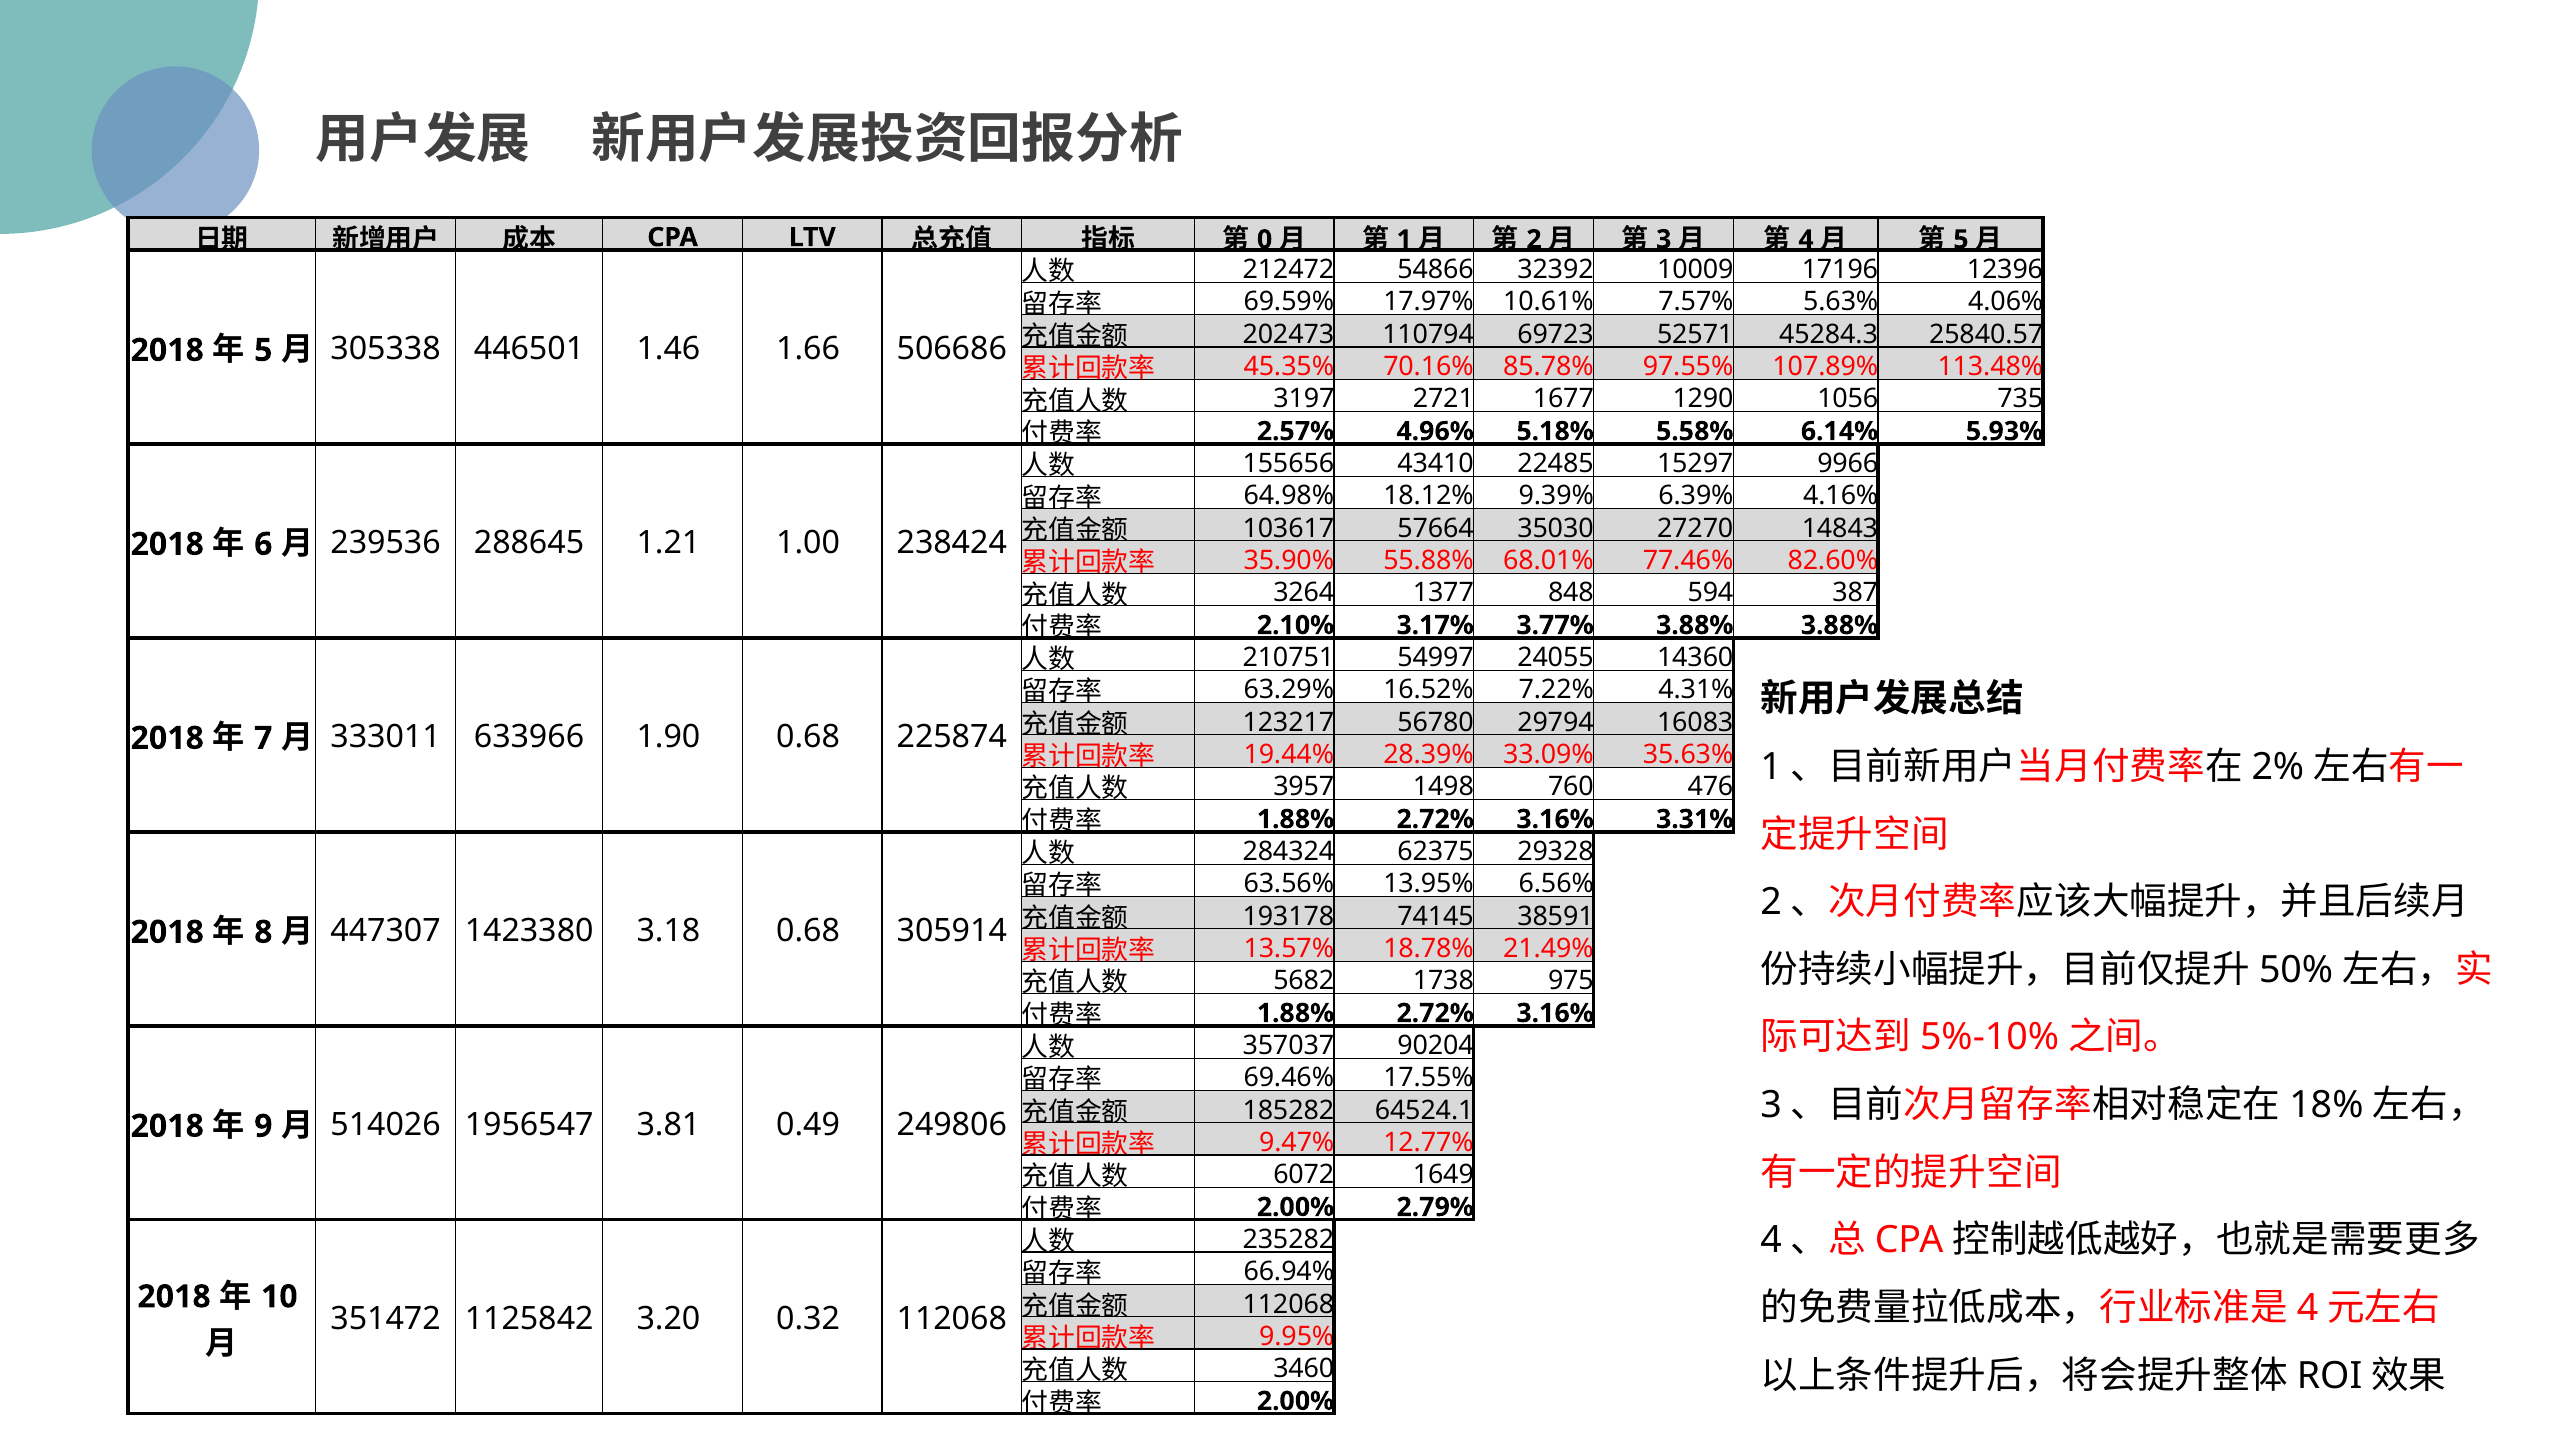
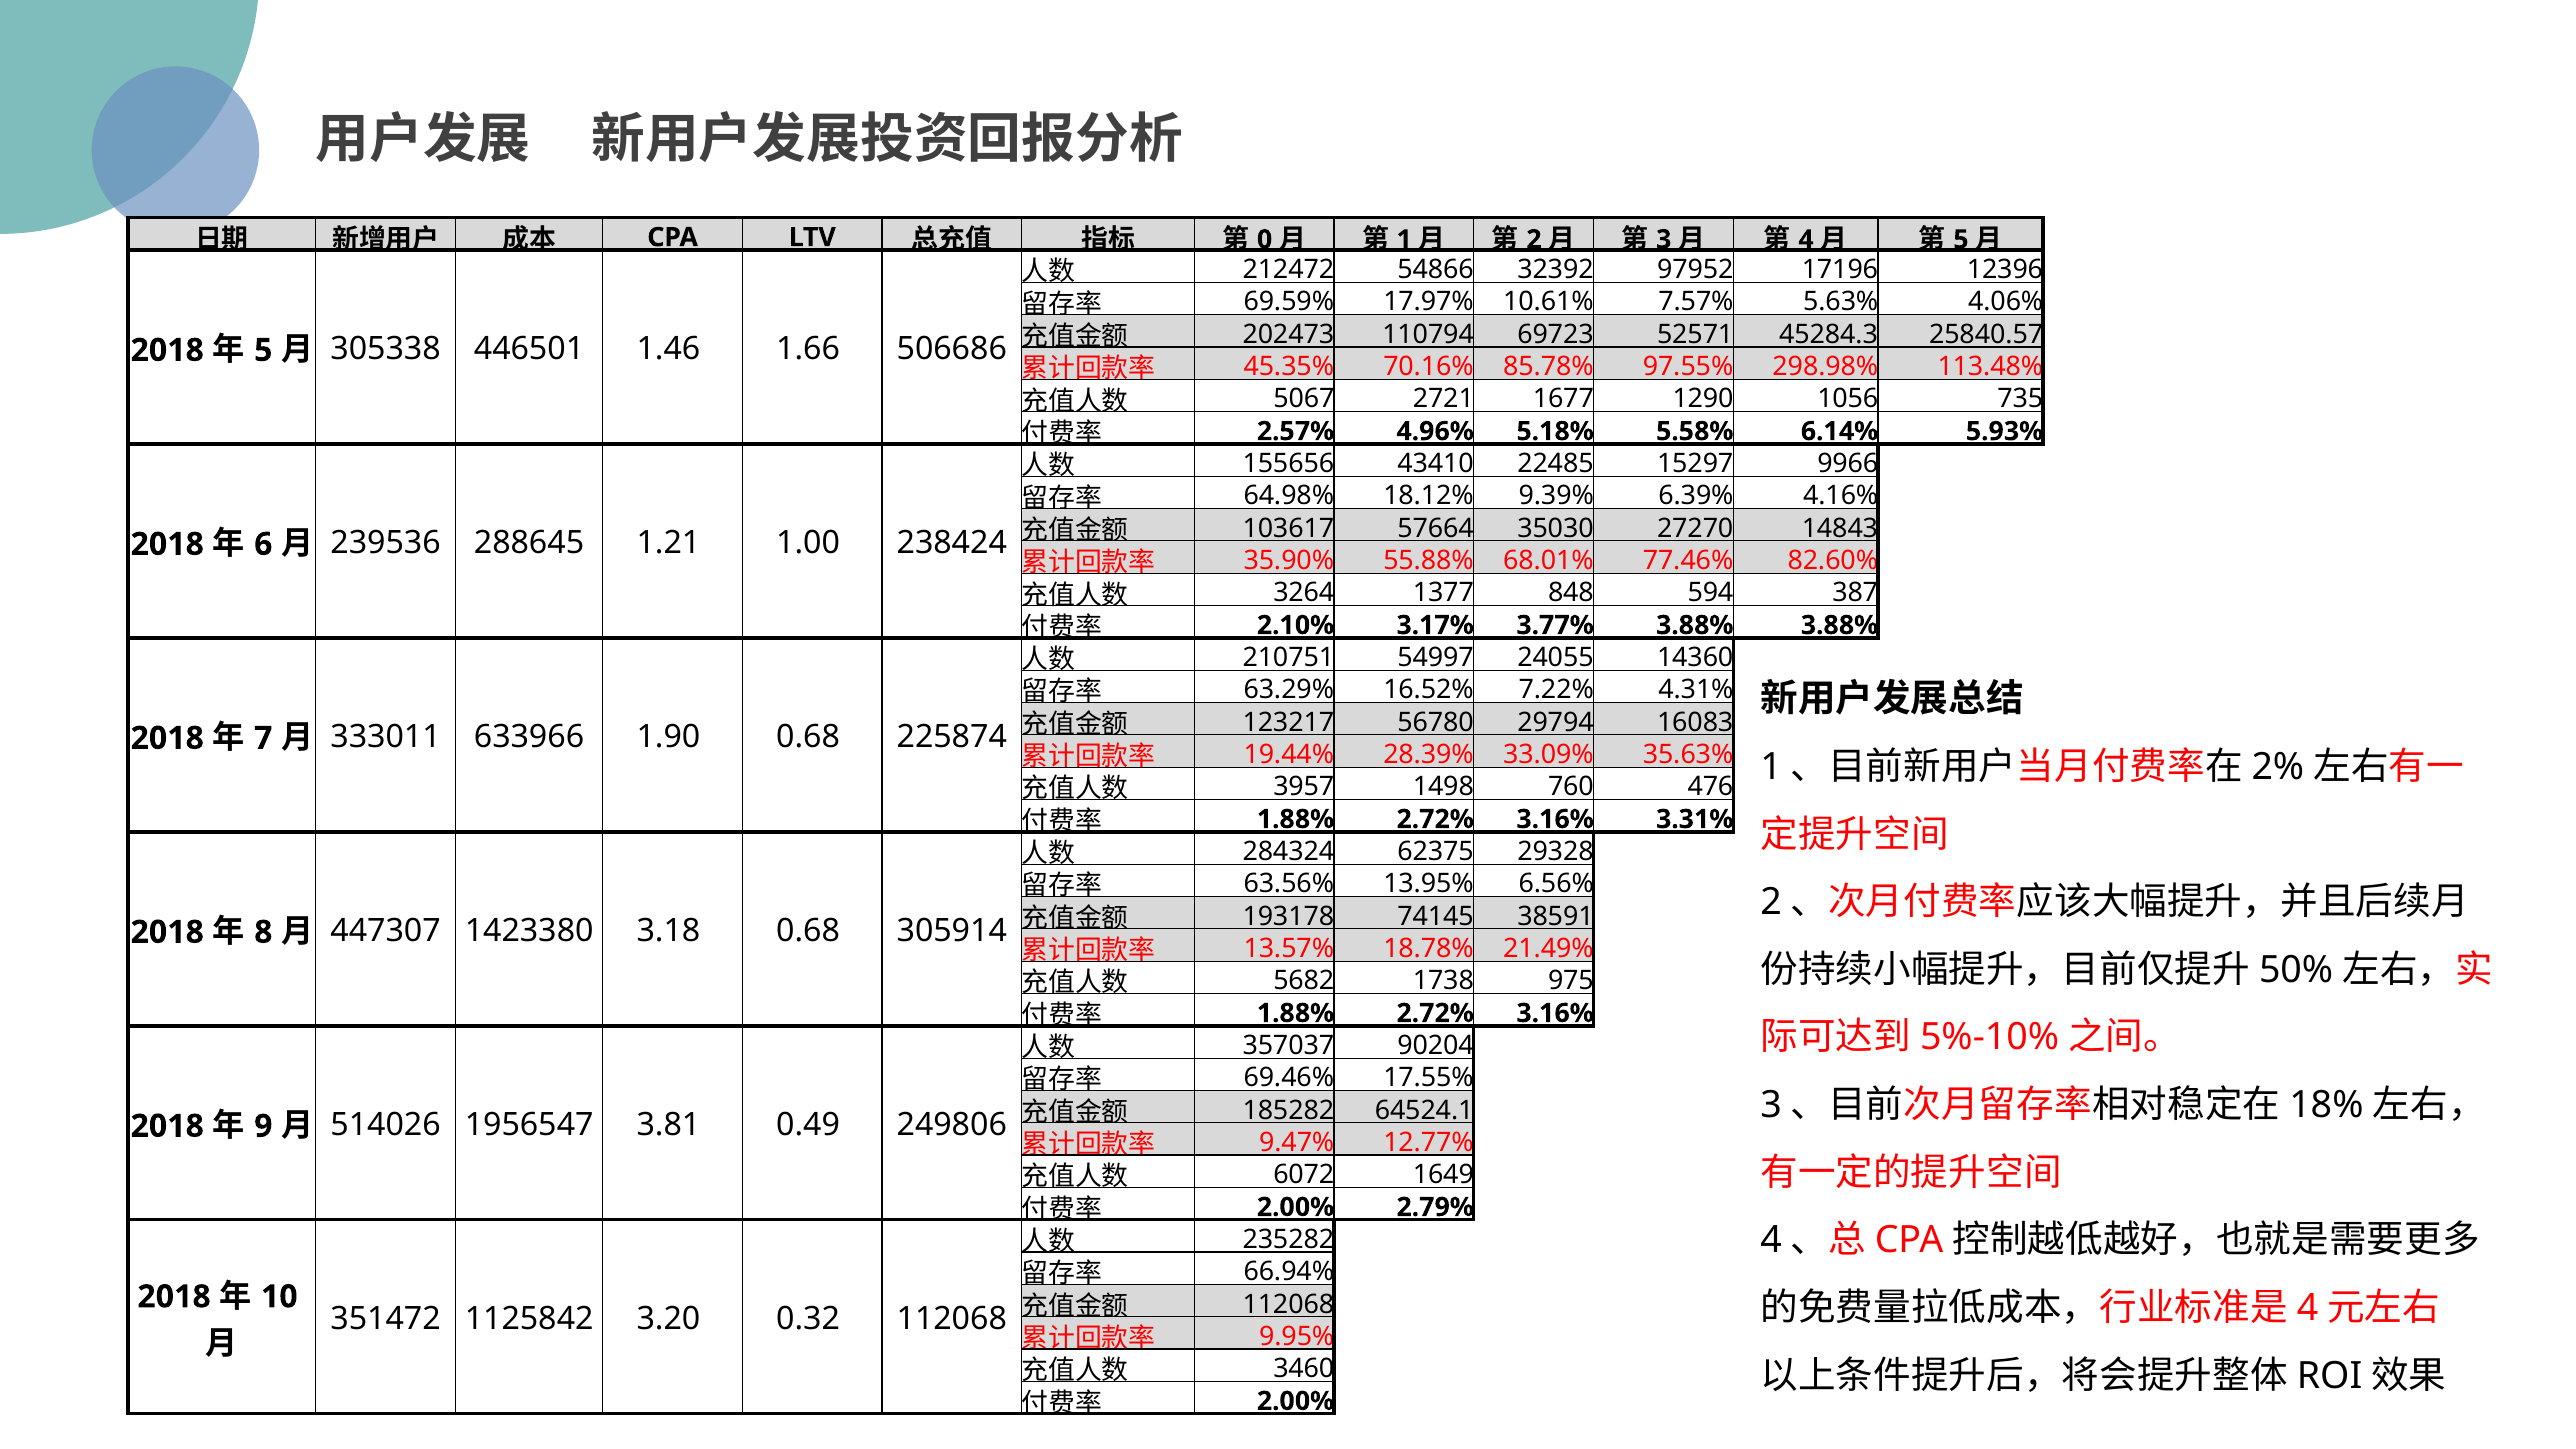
10009: 10009 -> 97952 (1695, 270)
107.89%: 107.89% -> 298.98% (1825, 367)
3197: 3197 -> 5067 (1304, 399)
